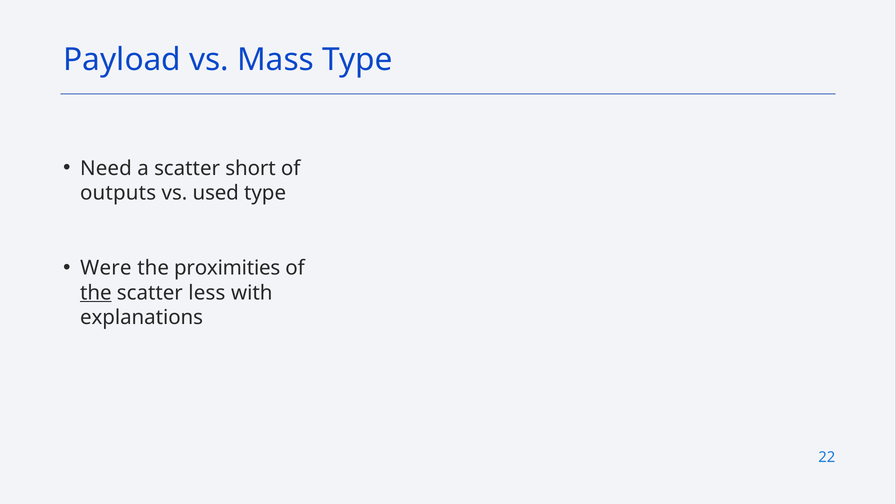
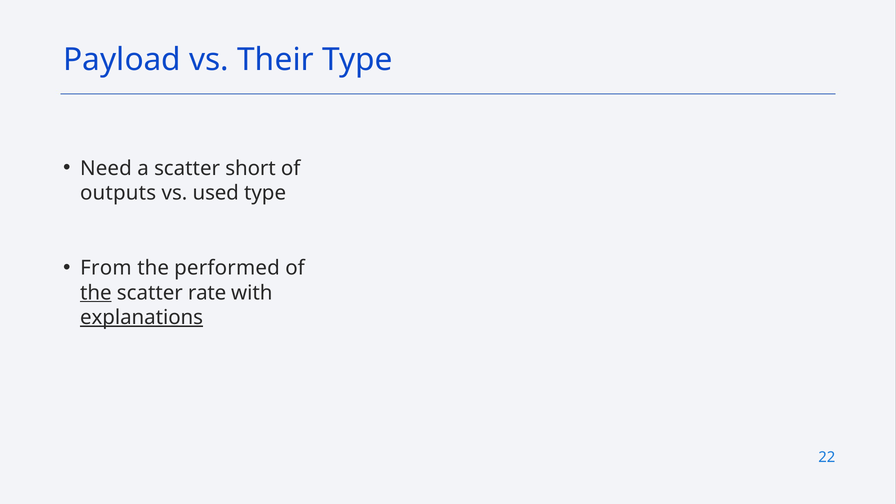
Mass: Mass -> Their (276, 60)
Were: Were -> From (106, 268)
proximities: proximities -> performed (227, 268)
less: less -> rate (207, 293)
explanations underline: none -> present (142, 317)
